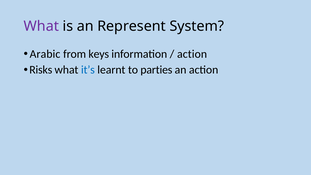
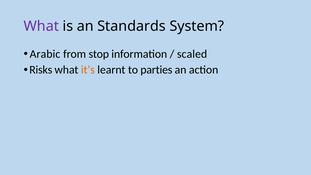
Represent: Represent -> Standards (132, 26)
keys: keys -> stop (99, 54)
action: action -> scaled (192, 54)
it’s colour: blue -> orange (88, 70)
